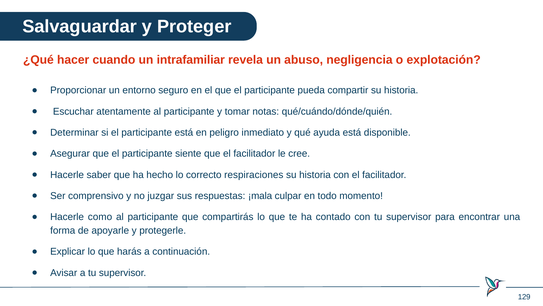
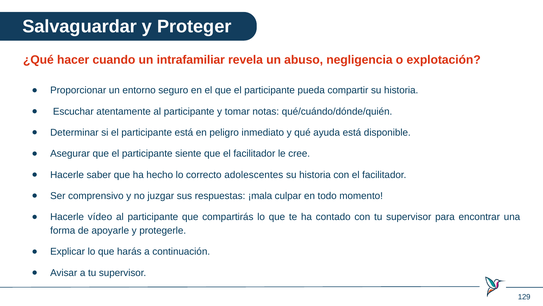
respiraciones: respiraciones -> adolescentes (254, 174)
como: como -> vídeo (100, 217)
